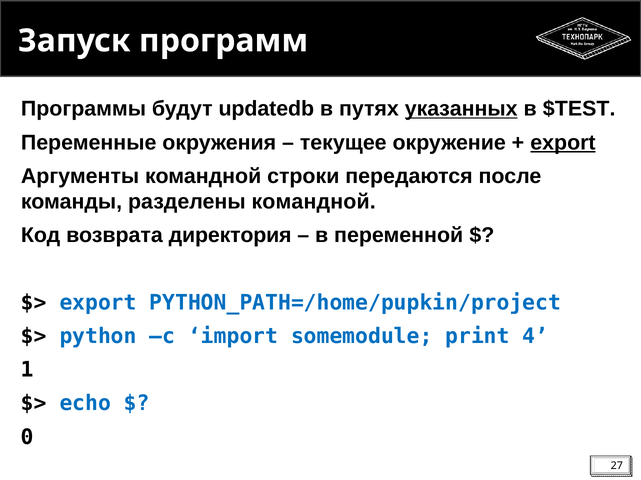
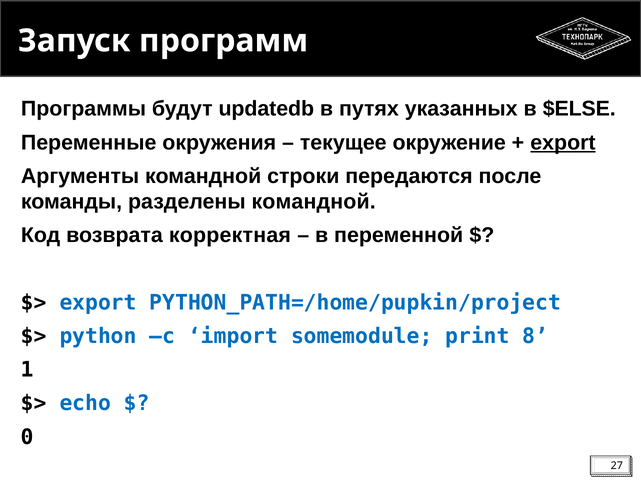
указанных underline: present -> none (461, 109)
$TEST: $TEST -> $ELSE (579, 109)
директория: директория -> корректная (230, 236)
4: 4 -> 8 (535, 337)
